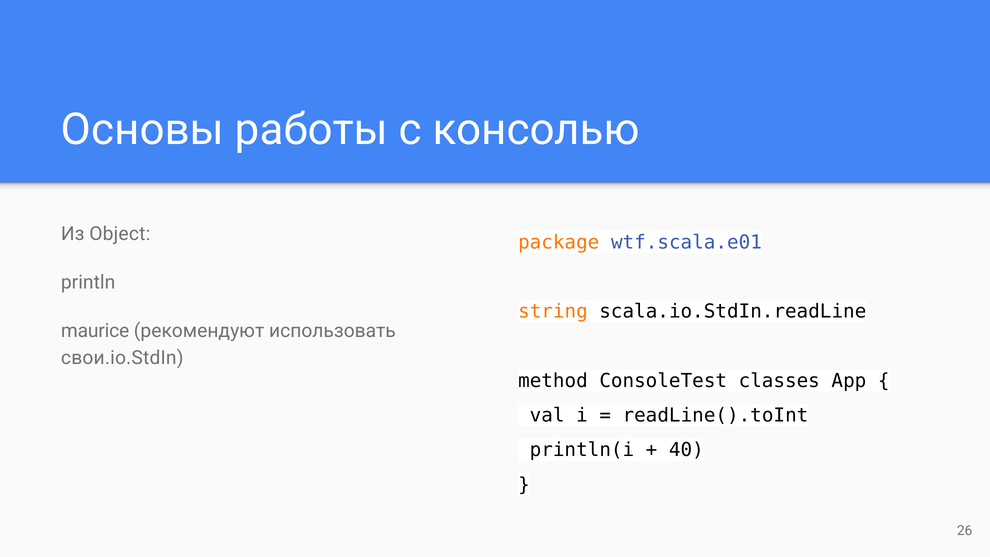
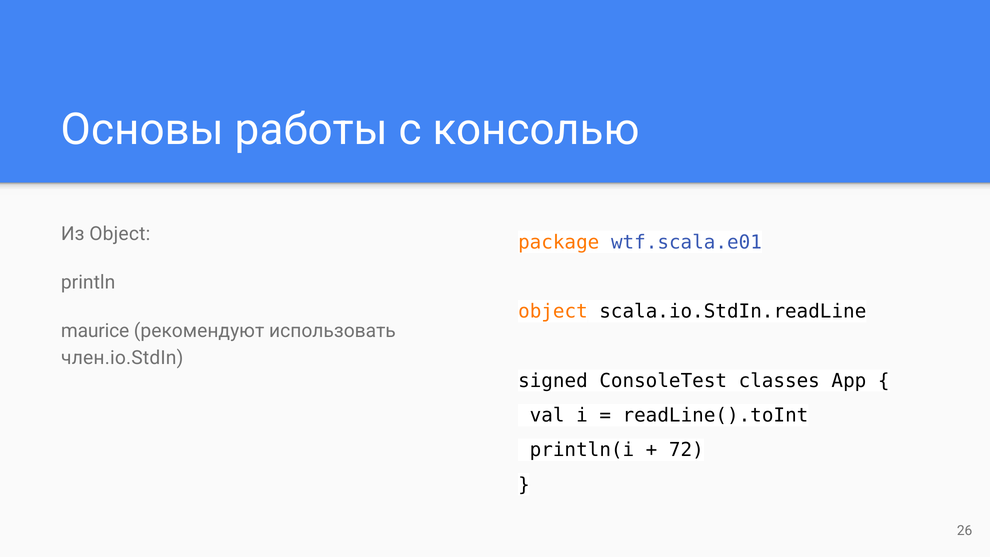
string: string -> object (553, 311)
свои.io.StdIn: свои.io.StdIn -> член.io.StdIn (122, 358)
method: method -> signed (553, 381)
40: 40 -> 72 (686, 450)
